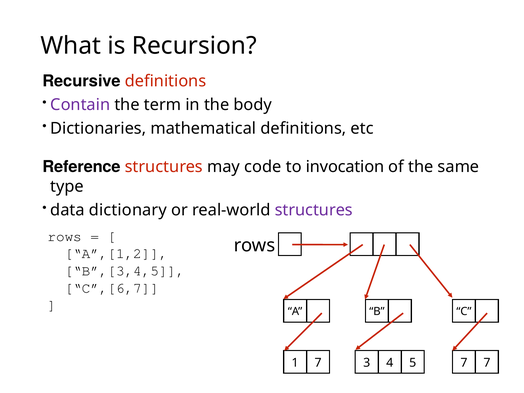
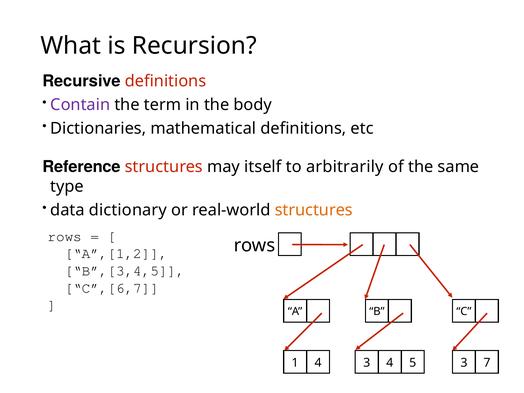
code: code -> itself (263, 167)
invocation: invocation -> arbitrarily (345, 167)
structures colour: purple -> orange (314, 210)
1 7: 7 -> 4 (318, 363)
3 4 7: 7 -> 3 (464, 363)
